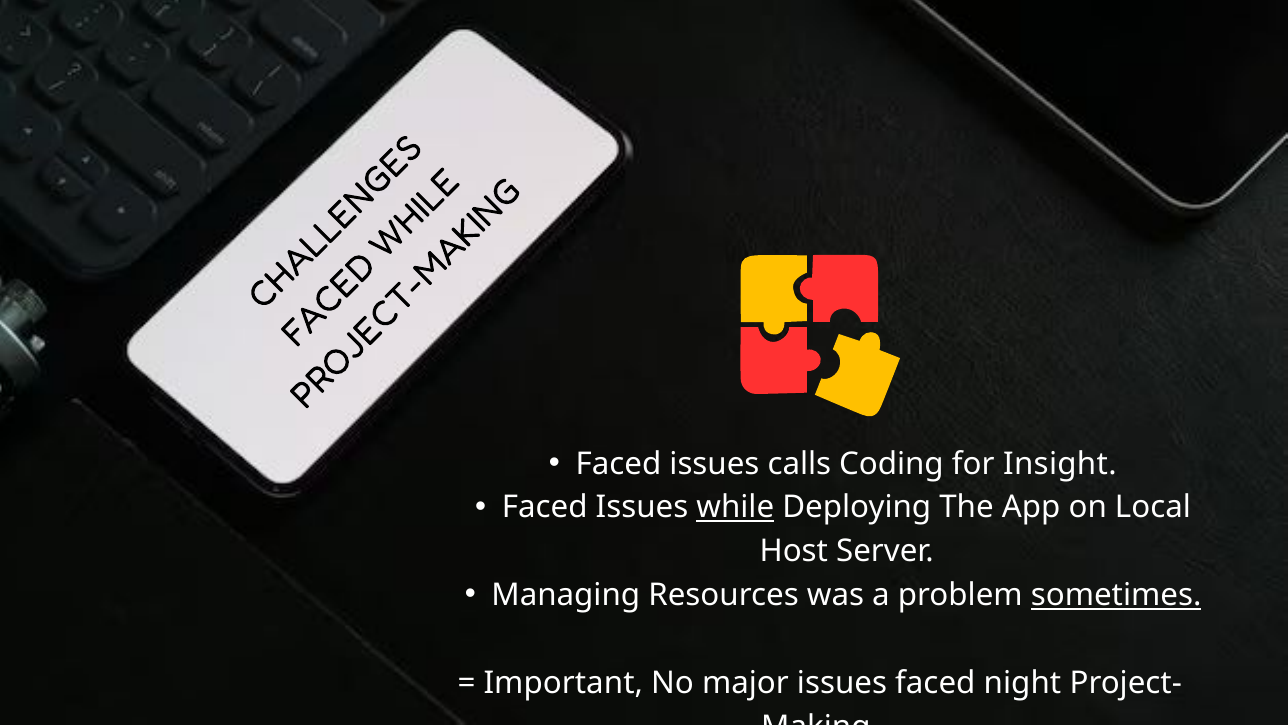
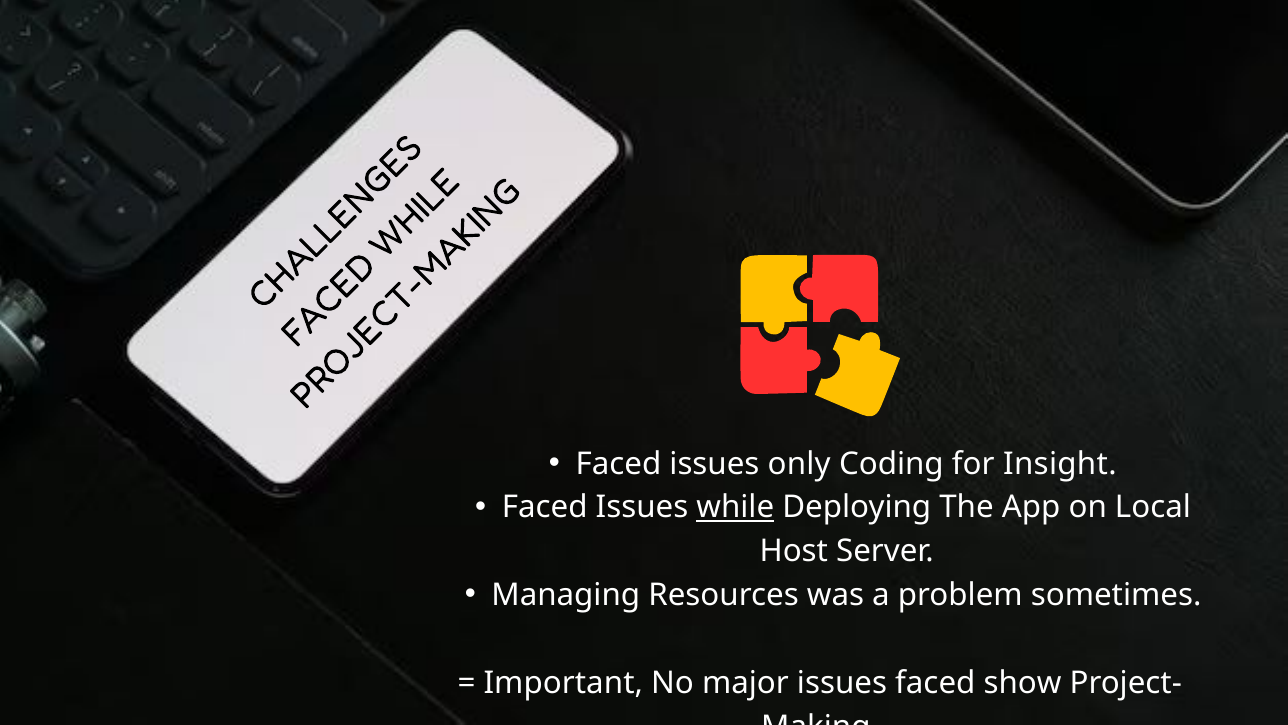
calls: calls -> only (799, 463)
sometimes underline: present -> none (1116, 595)
night: night -> show (1023, 683)
